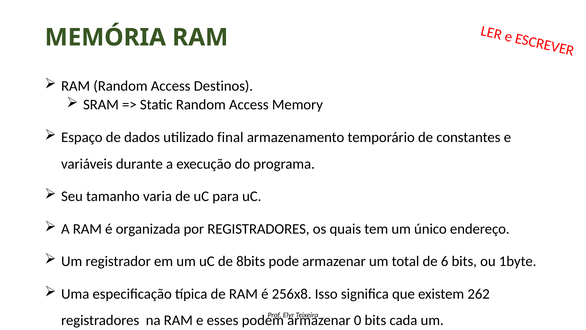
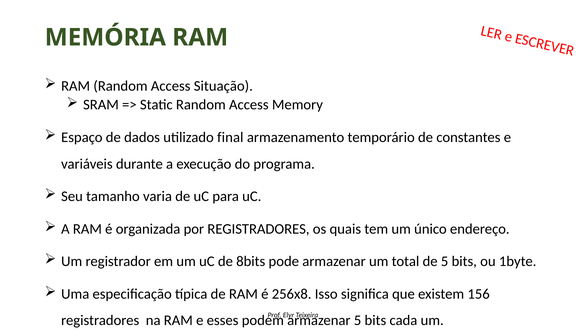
Destinos: Destinos -> Situação (223, 86)
de 6: 6 -> 5 (445, 261)
262: 262 -> 156 (479, 294)
0: 0 -> 5 (358, 320)
